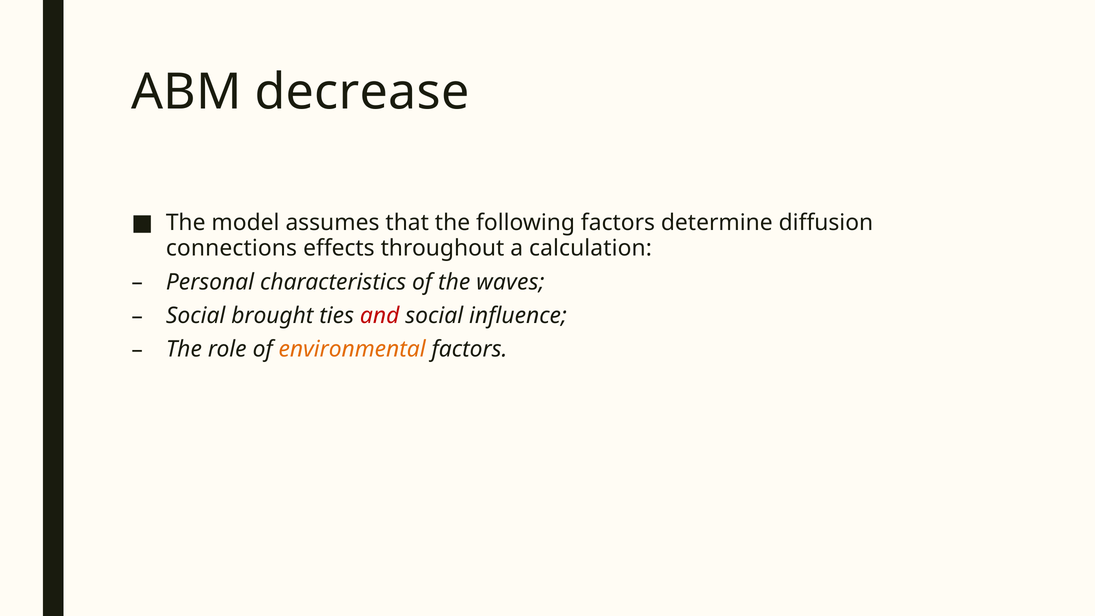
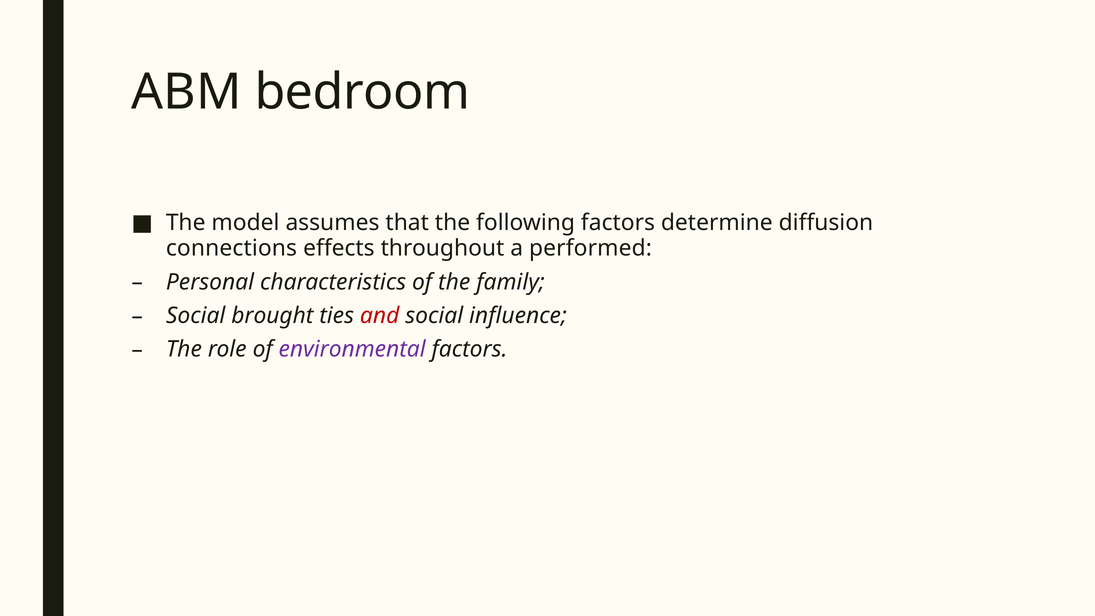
decrease: decrease -> bedroom (362, 92)
calculation: calculation -> performed (590, 248)
waves: waves -> family (511, 282)
environmental colour: orange -> purple (352, 349)
